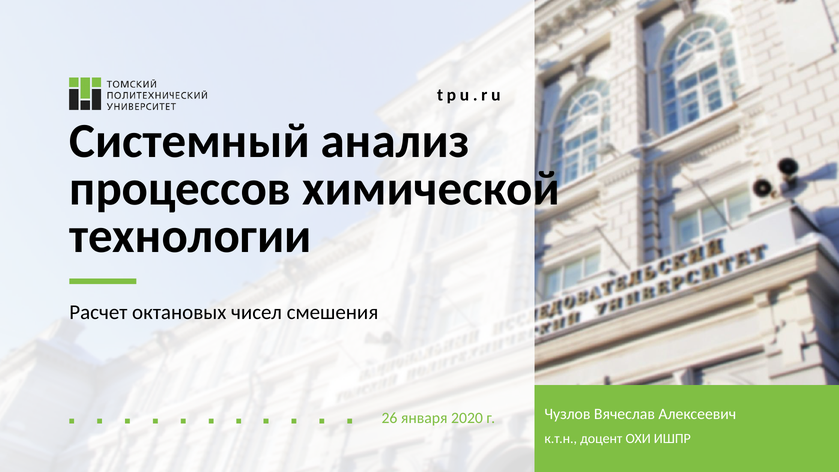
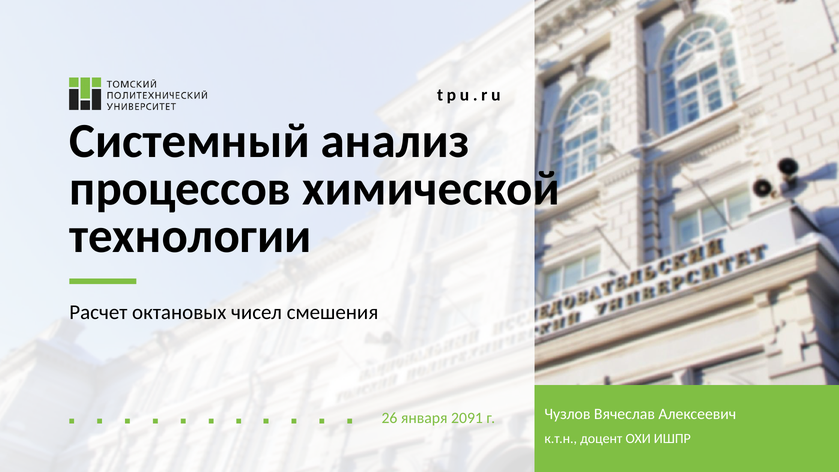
2020: 2020 -> 2091 (467, 418)
